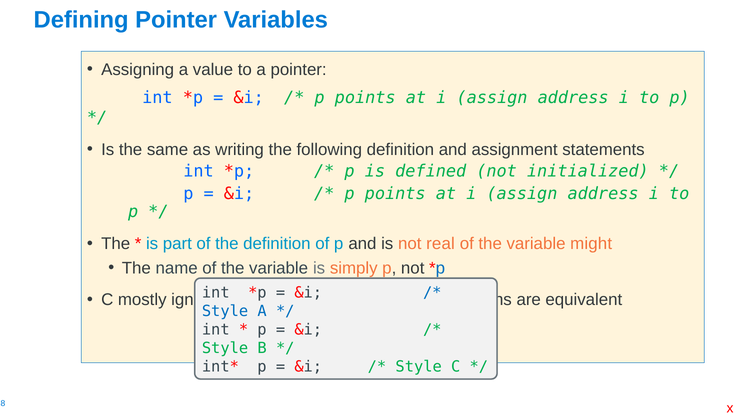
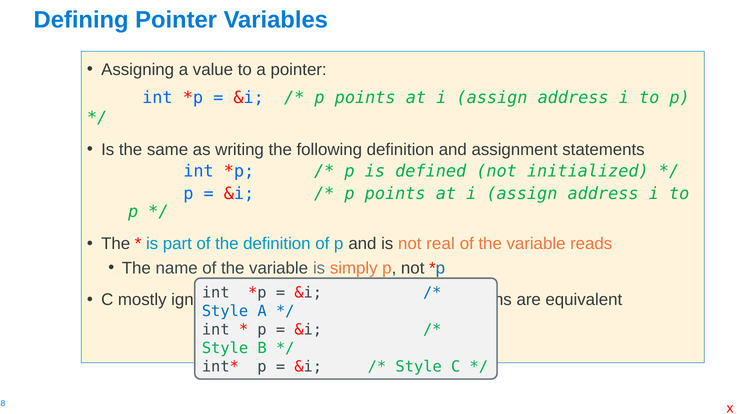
might: might -> reads (591, 244)
